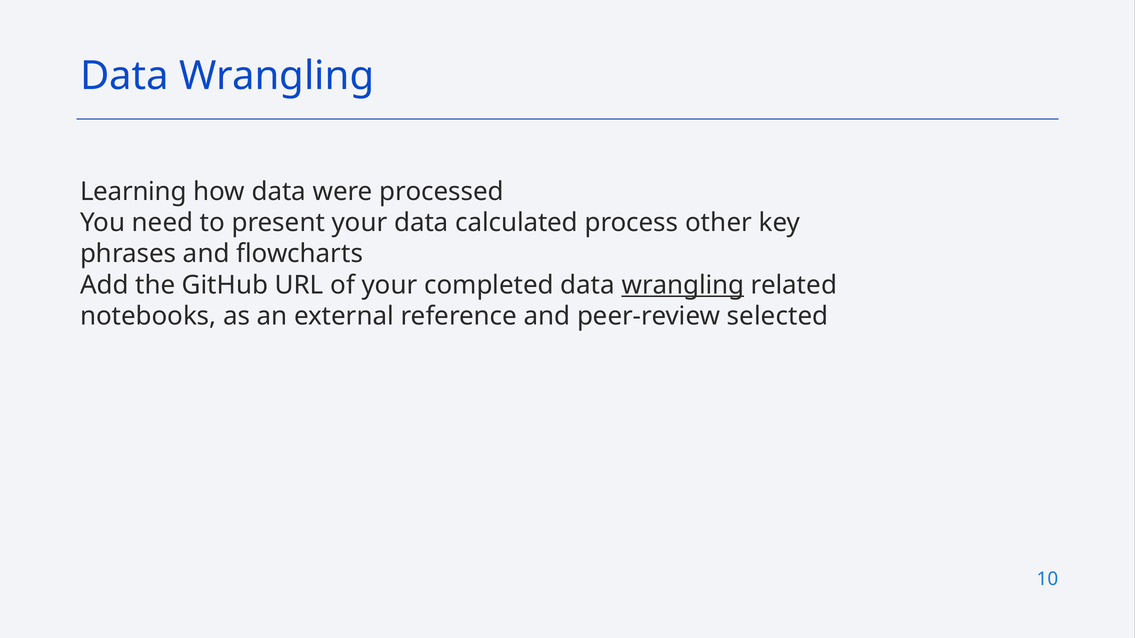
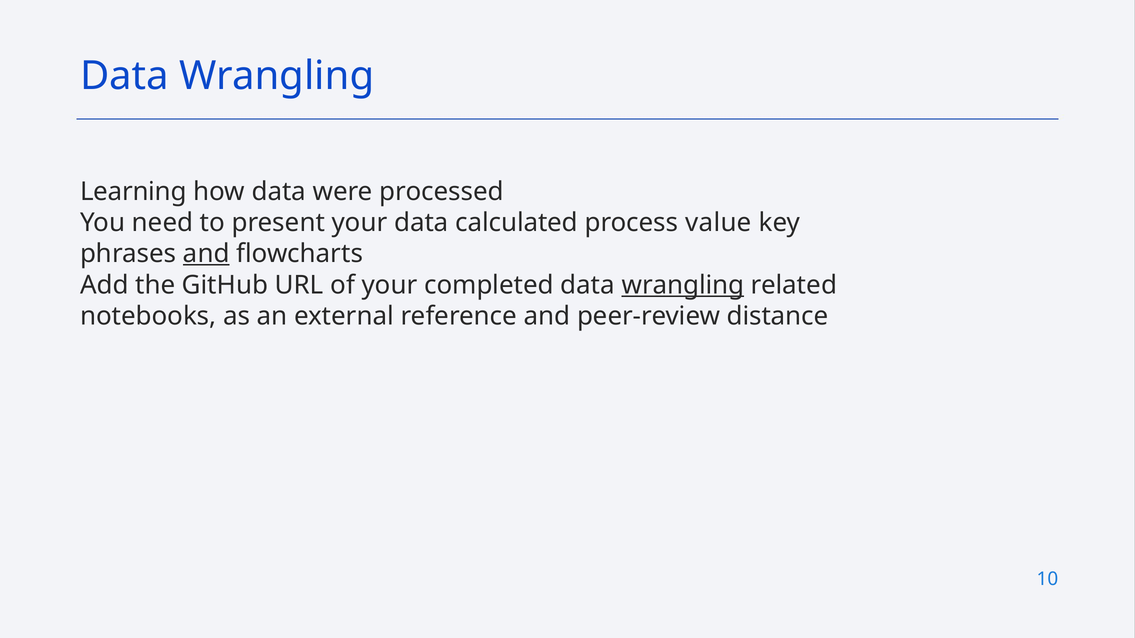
other: other -> value (718, 223)
and underline: none -> present (206, 254)
selected: selected -> distance (778, 316)
